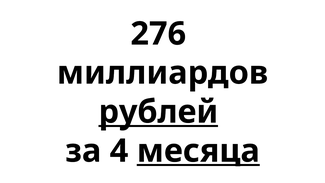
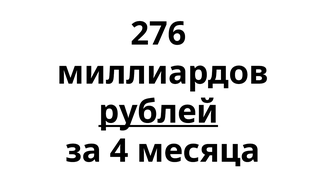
месяца underline: present -> none (198, 151)
